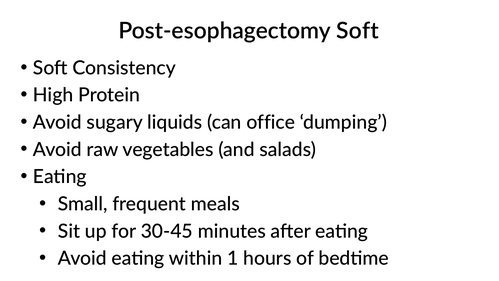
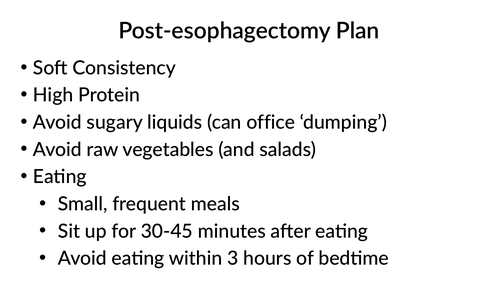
Post-esophagectomy Soft: Soft -> Plan (358, 31)
1: 1 -> 3 (233, 258)
